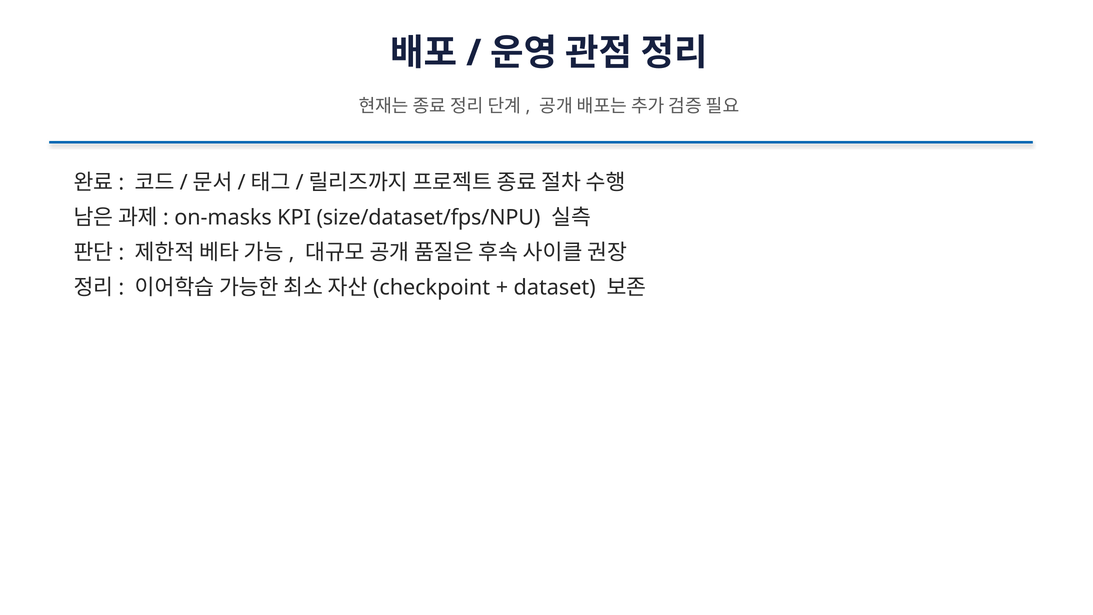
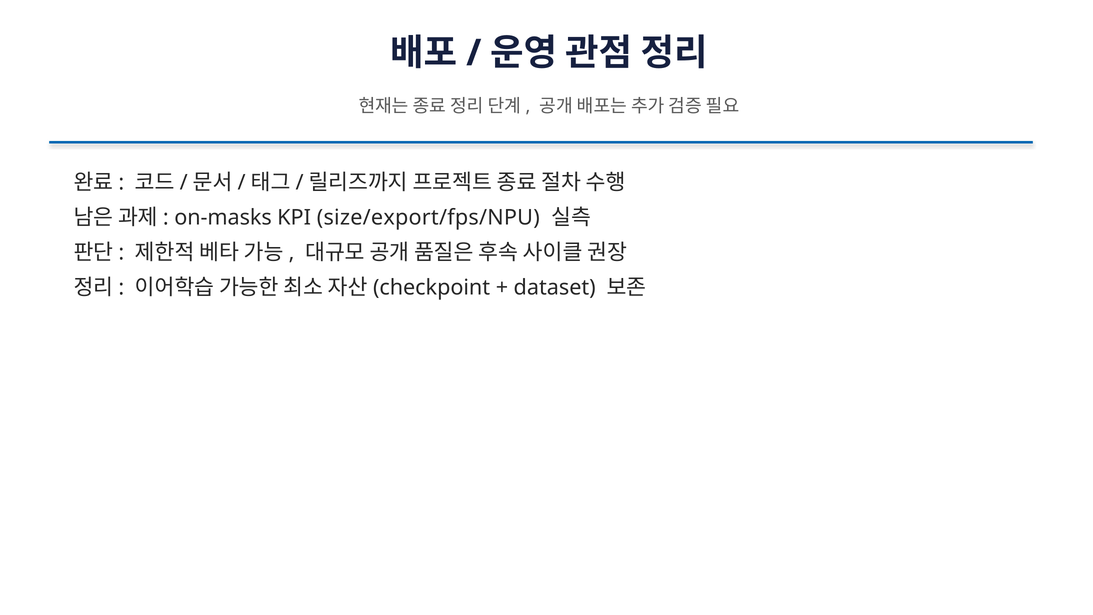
size/dataset/fps/NPU: size/dataset/fps/NPU -> size/export/fps/NPU (428, 217)
